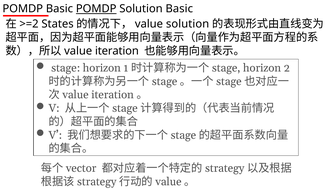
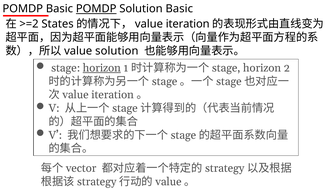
solution: solution -> iteration (188, 24)
iteration: iteration -> solution (117, 51)
horizon underline: none -> present (102, 68)
